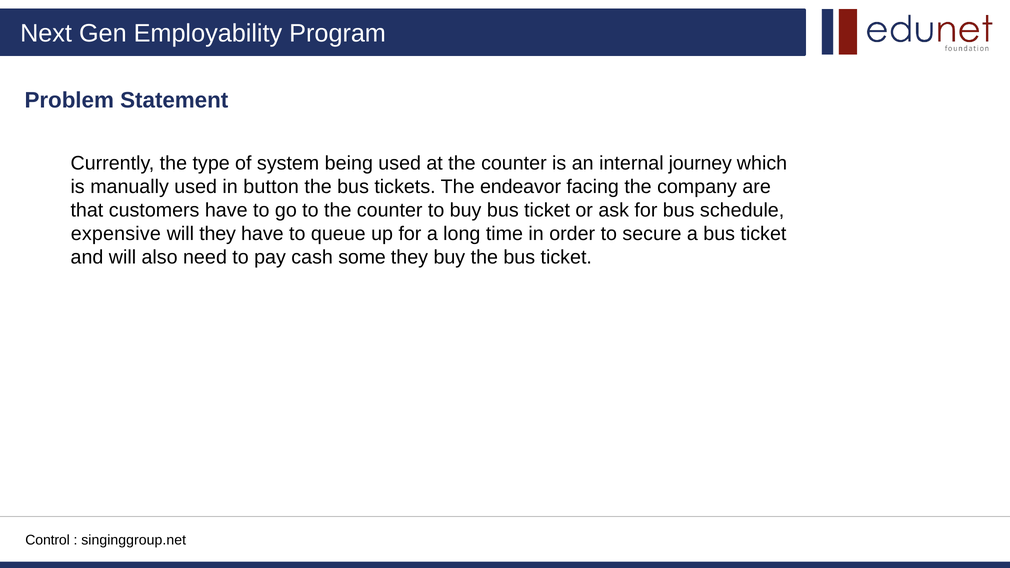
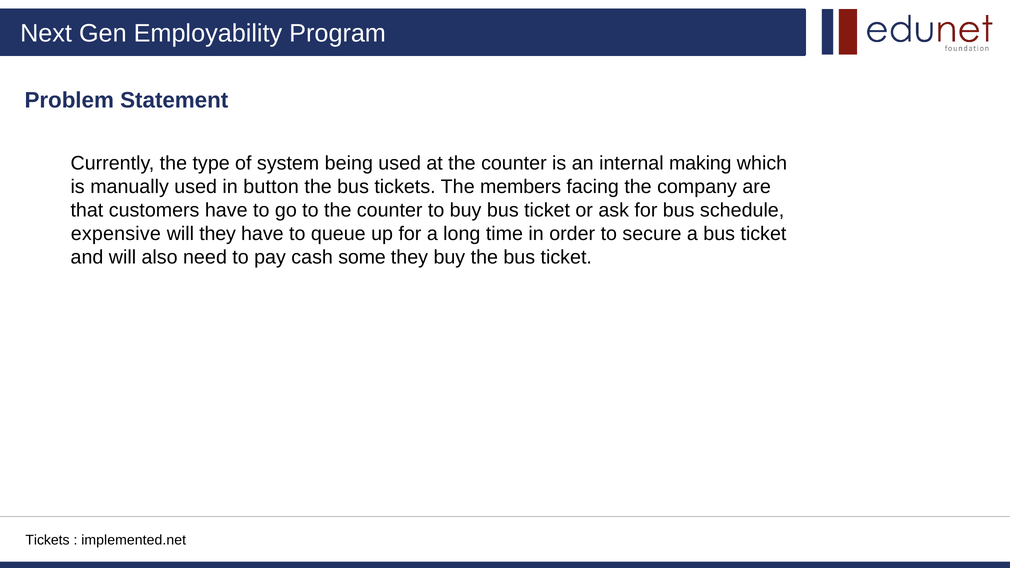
journey: journey -> making (700, 163)
endeavor: endeavor -> members (521, 187)
Control: Control -> Tickets (48, 540)
singinggroup.net: singinggroup.net -> implemented.net (134, 540)
